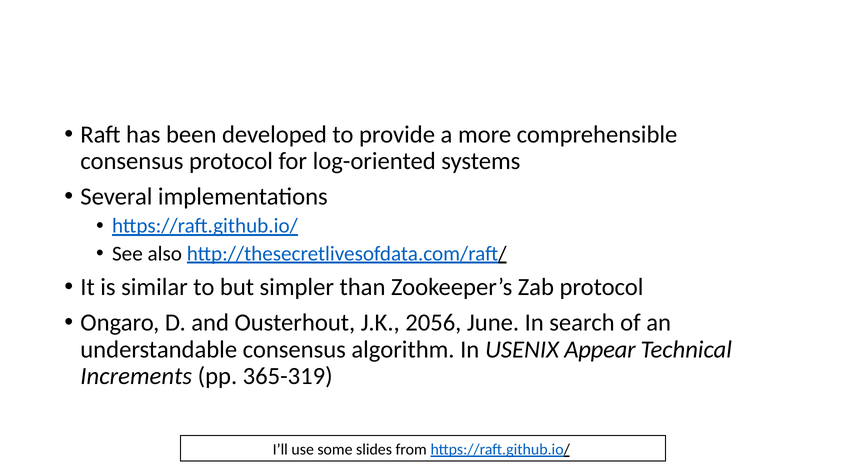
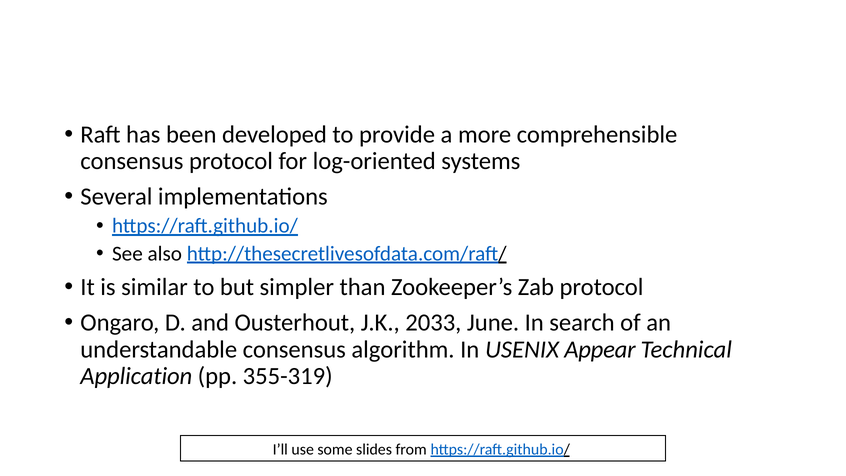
2056: 2056 -> 2033 (433, 323)
Increments: Increments -> Application (136, 376)
365-319: 365-319 -> 355-319 (288, 376)
